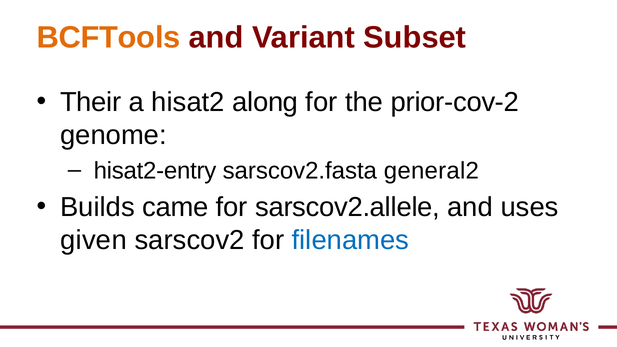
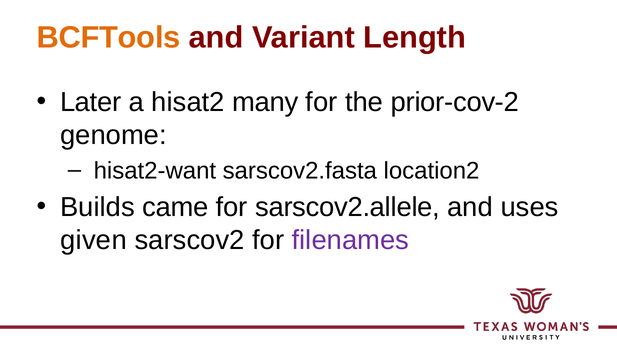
Subset: Subset -> Length (415, 38)
Their: Their -> Later (91, 102)
along: along -> many (265, 102)
hisat2-entry: hisat2-entry -> hisat2-want (155, 171)
general2: general2 -> location2 (432, 171)
filenames colour: blue -> purple (350, 240)
